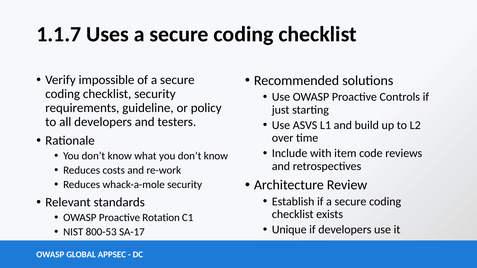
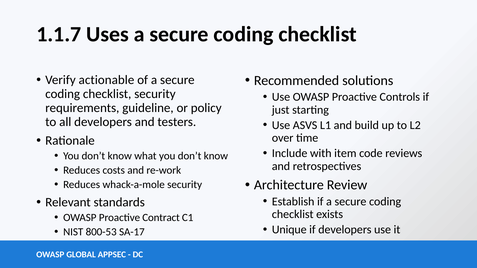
impossible: impossible -> actionable (106, 80)
Rotation: Rotation -> Contract (161, 218)
